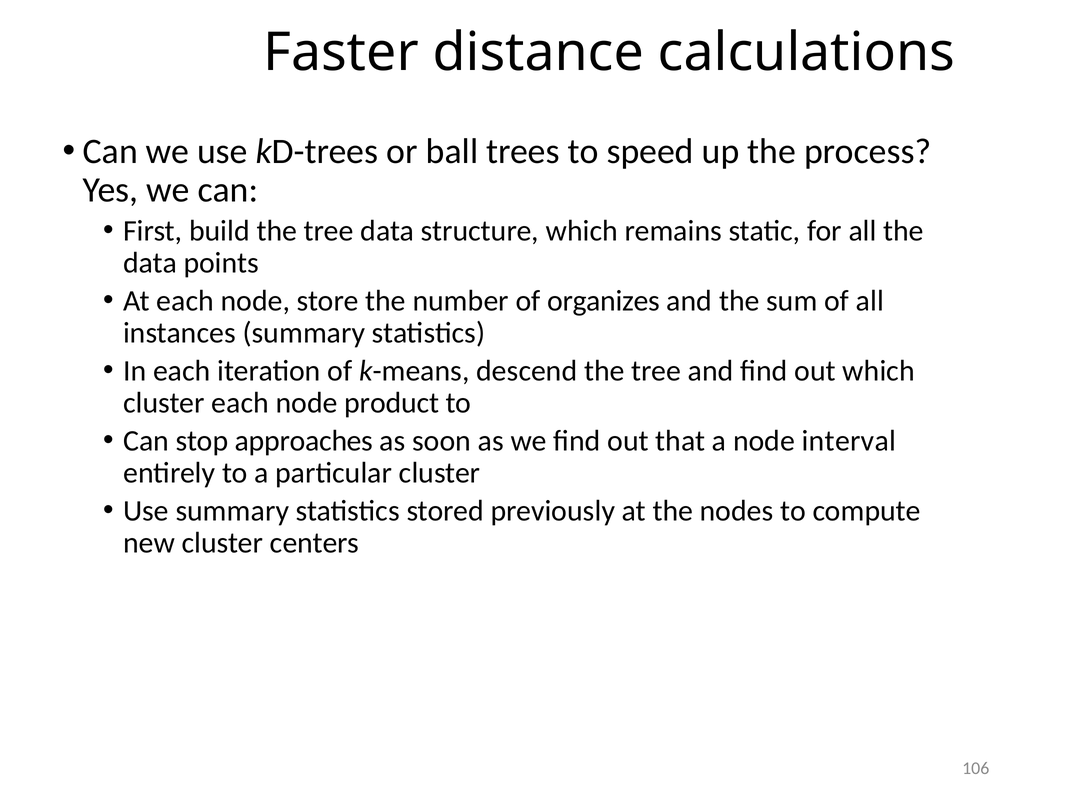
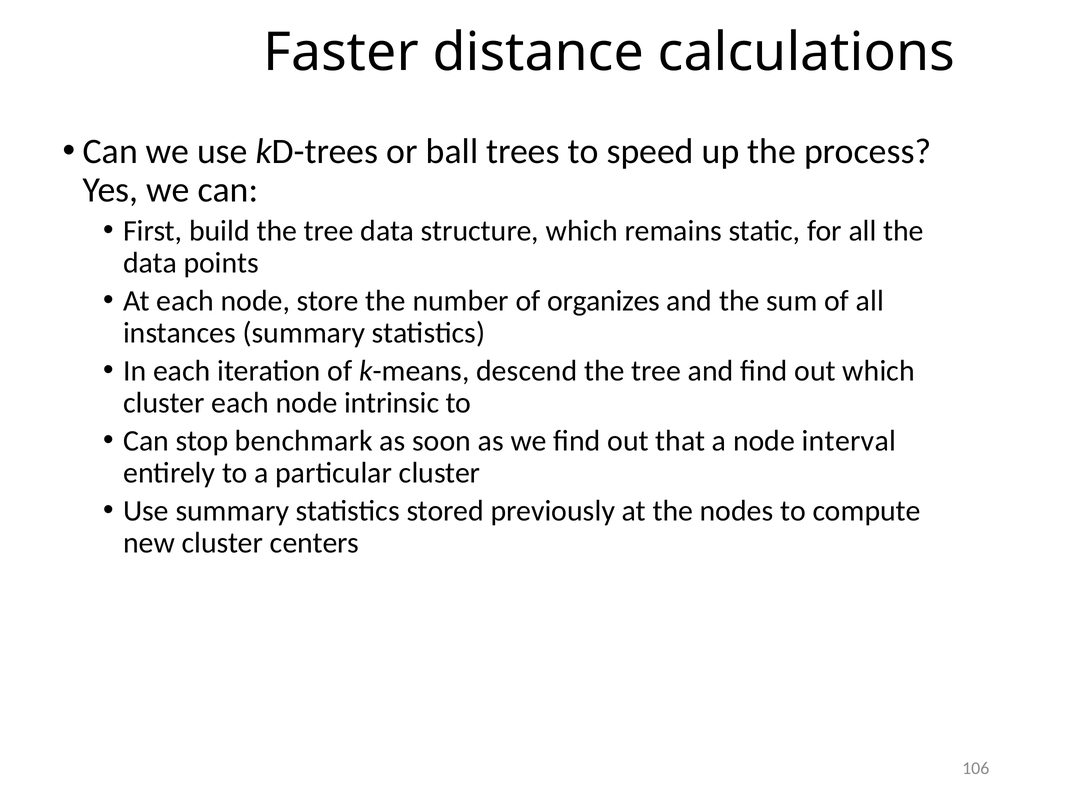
product: product -> intrinsic (392, 403)
approaches: approaches -> benchmark (304, 441)
